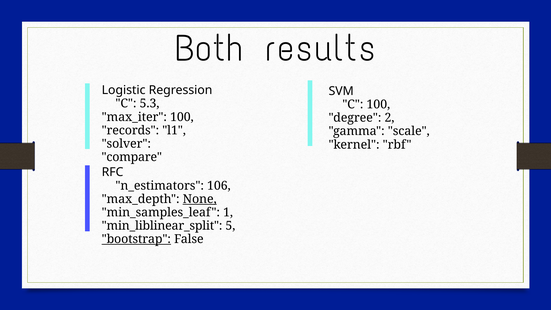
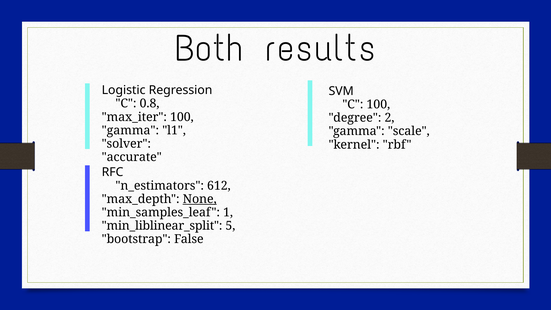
5.3: 5.3 -> 0.8 (150, 104)
records: records -> gamma (130, 130)
compare: compare -> accurate (132, 157)
106: 106 -> 612 (219, 186)
bootstrap underline: present -> none (136, 239)
